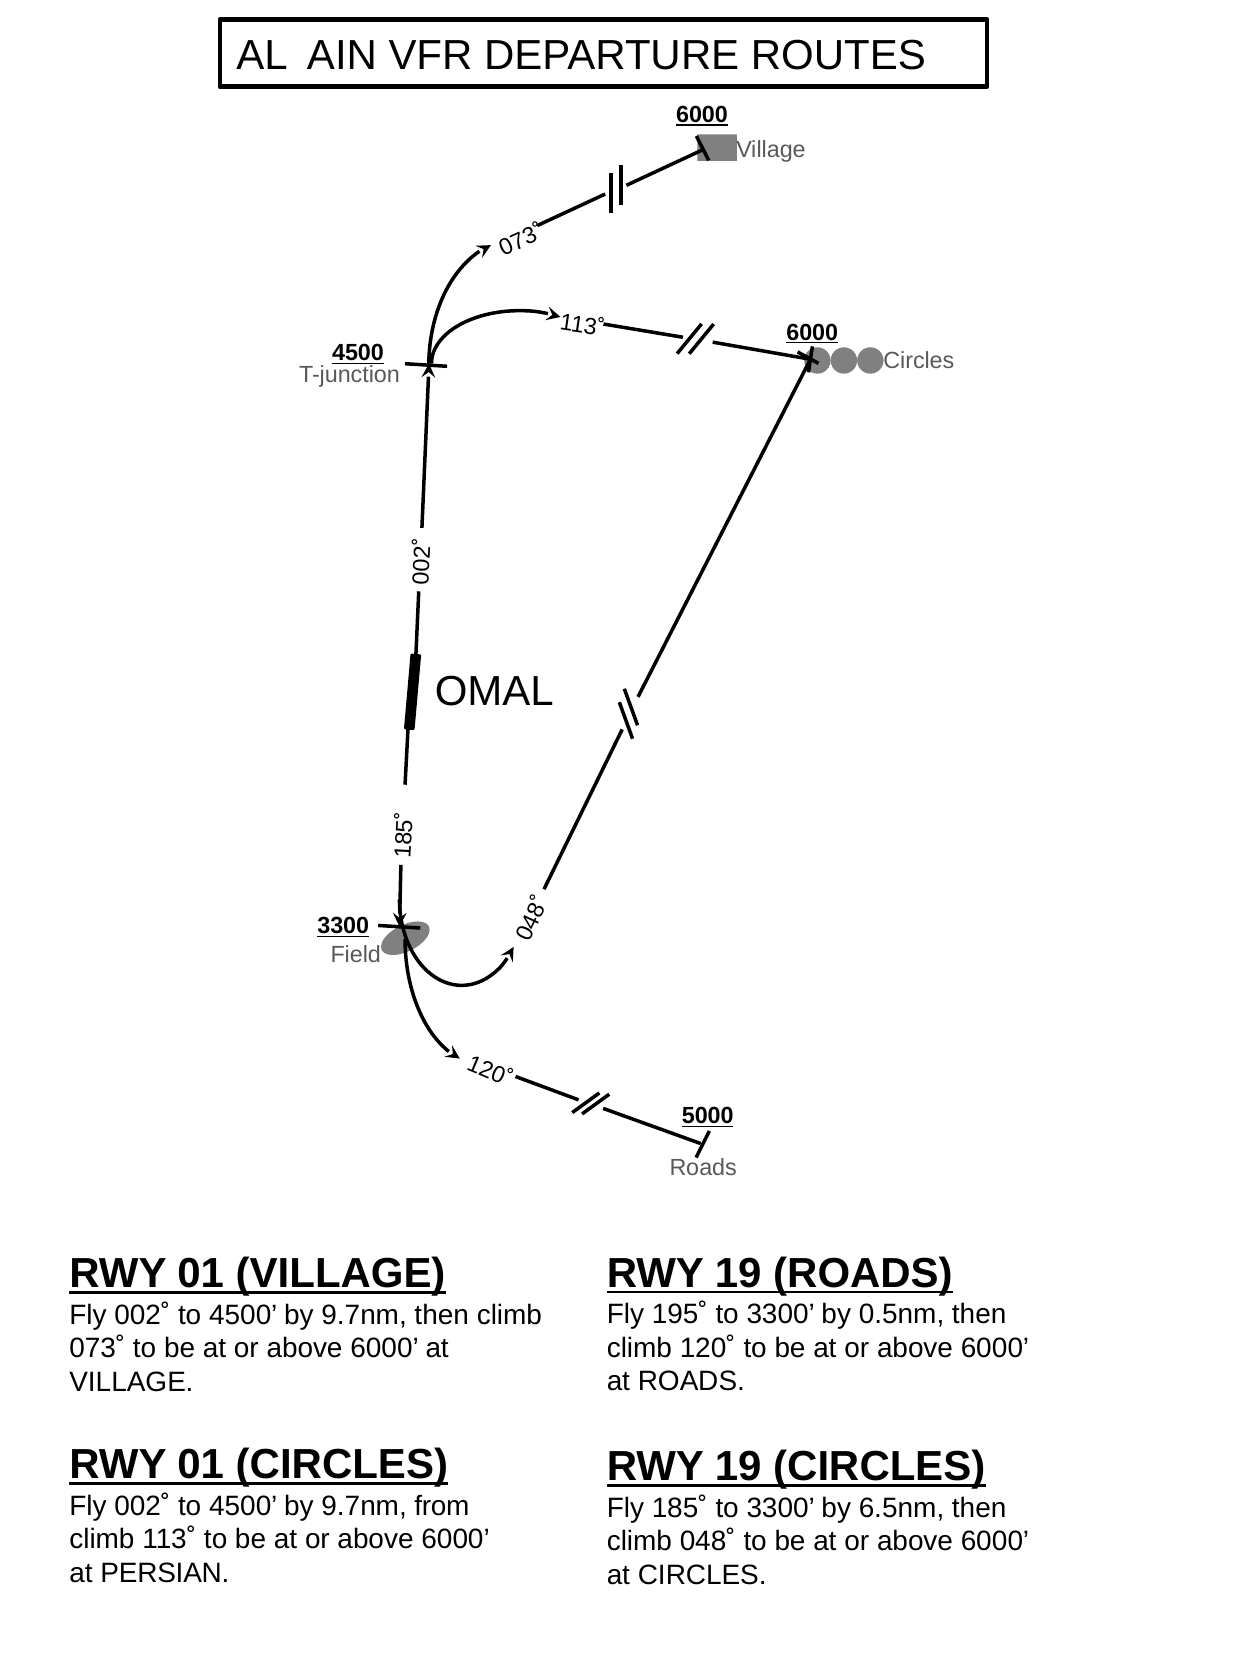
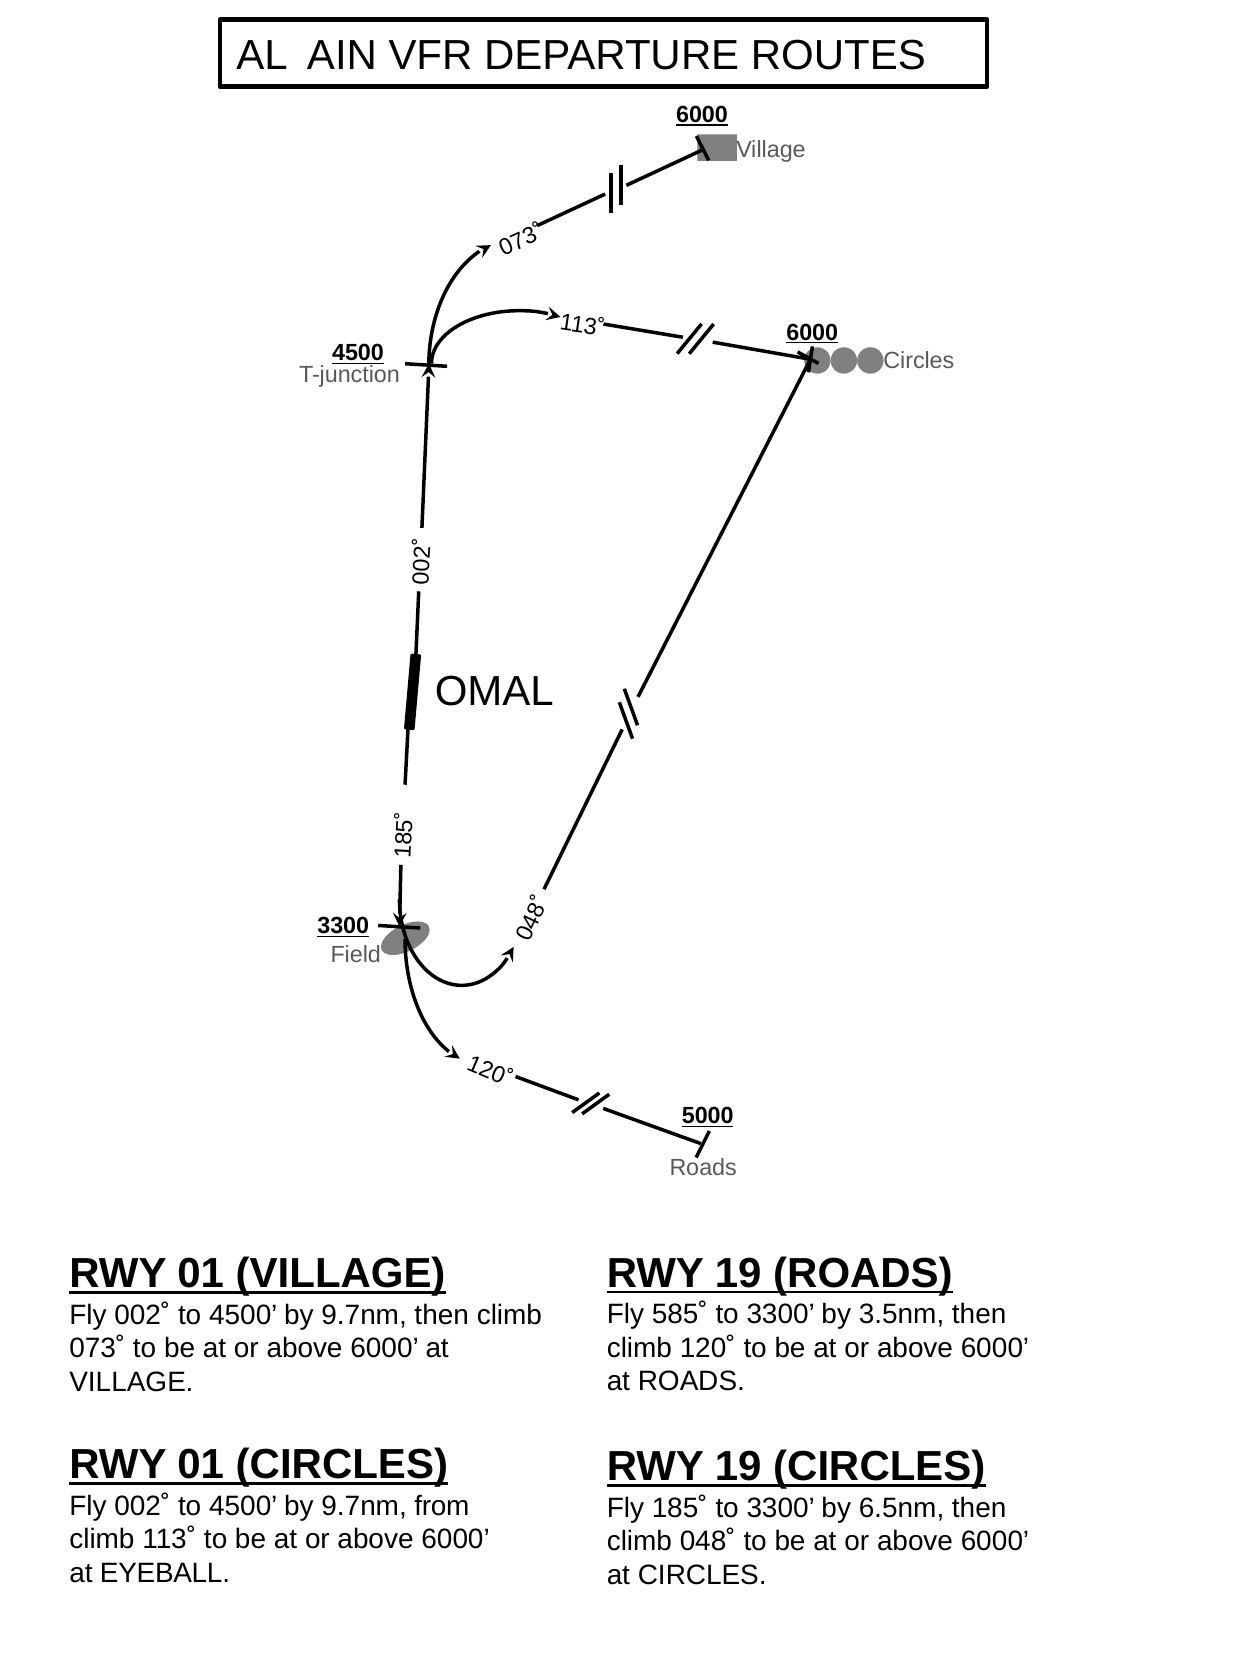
195˚: 195˚ -> 585˚ (680, 1314)
0.5nm: 0.5nm -> 3.5nm (902, 1314)
PERSIAN: PERSIAN -> EYEBALL (165, 1573)
